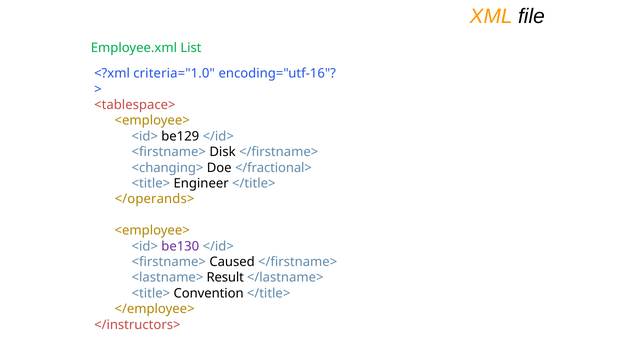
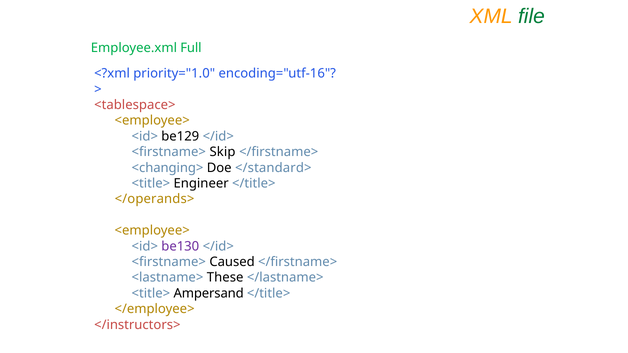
file colour: black -> green (531, 16)
List: List -> Full (191, 48)
criteria="1.0: criteria="1.0 -> priority="1.0 (174, 74)
Disk: Disk -> Skip (223, 152)
</fractional>: </fractional> -> </standard> (273, 168)
Result: Result -> These (225, 278)
Convention: Convention -> Ampersand (209, 294)
